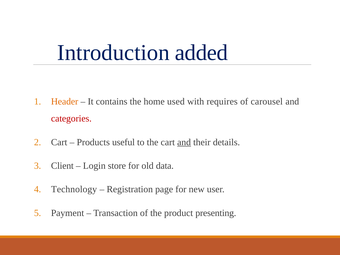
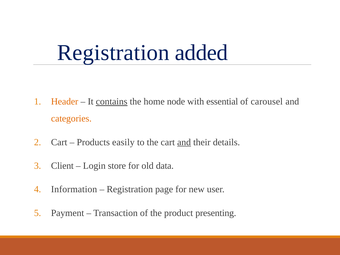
Introduction: Introduction -> Registration (113, 53)
contains underline: none -> present (112, 102)
used: used -> node (176, 102)
requires: requires -> essential (222, 102)
categories colour: red -> orange (71, 119)
useful: useful -> easily (123, 142)
Technology: Technology -> Information (74, 189)
